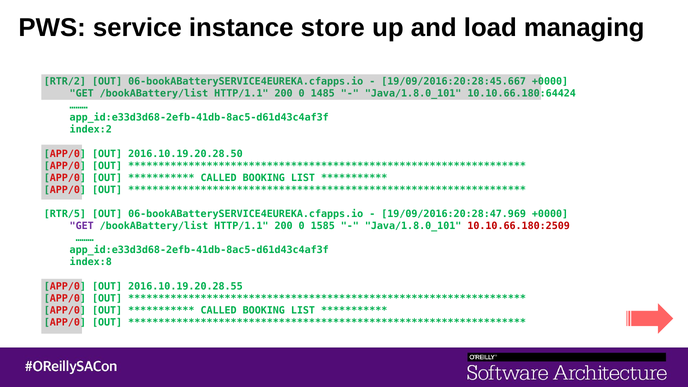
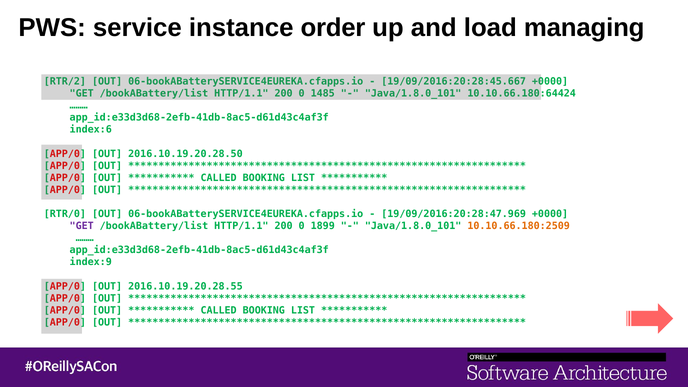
store: store -> order (333, 28)
index:2: index:2 -> index:6 (91, 130)
RTR/5: RTR/5 -> RTR/0 (65, 214)
1585: 1585 -> 1899 (323, 226)
10.10.66.180:2509 colour: red -> orange (519, 226)
index:8: index:8 -> index:9 (91, 262)
